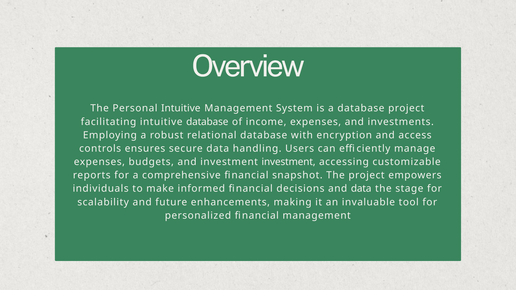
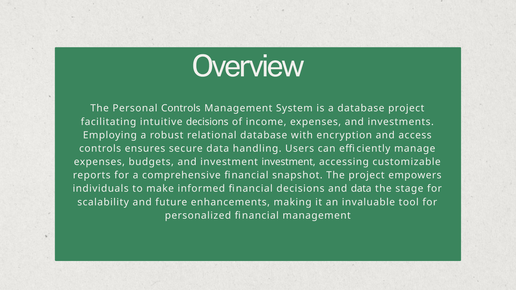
Personal Intuitive: Intuitive -> Controls (181, 108)
intuitive database: database -> decisions (207, 122)
